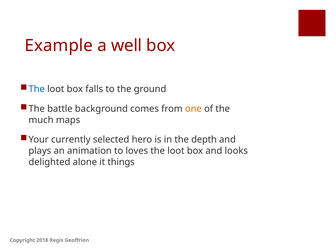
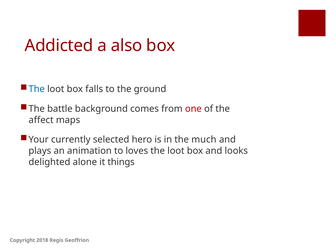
Example: Example -> Addicted (59, 46)
well: well -> also (127, 46)
one colour: orange -> red (193, 109)
much: much -> affect (41, 120)
depth: depth -> much (204, 140)
